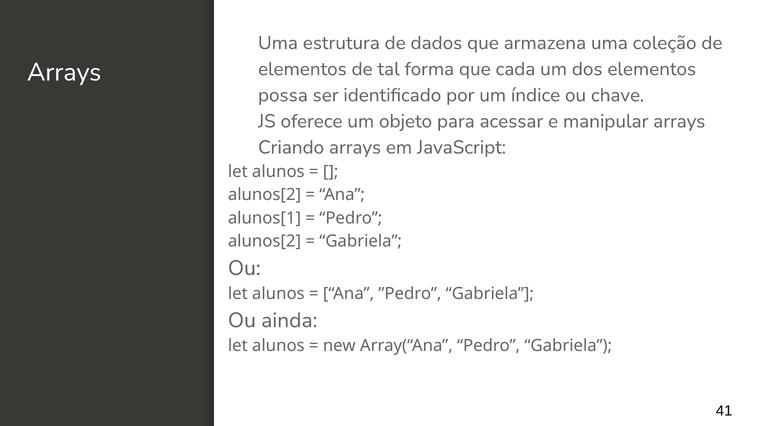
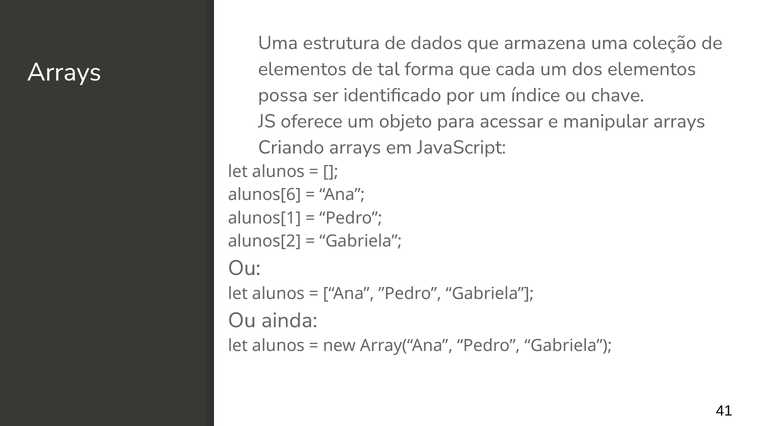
alunos[2: alunos[2 -> alunos[6 (265, 195)
